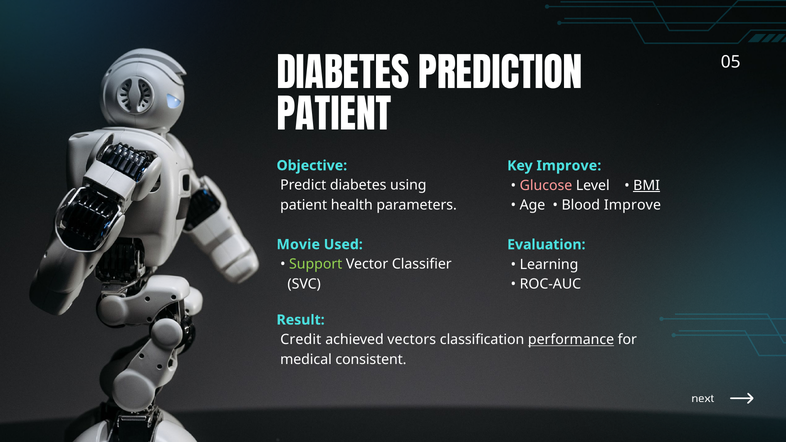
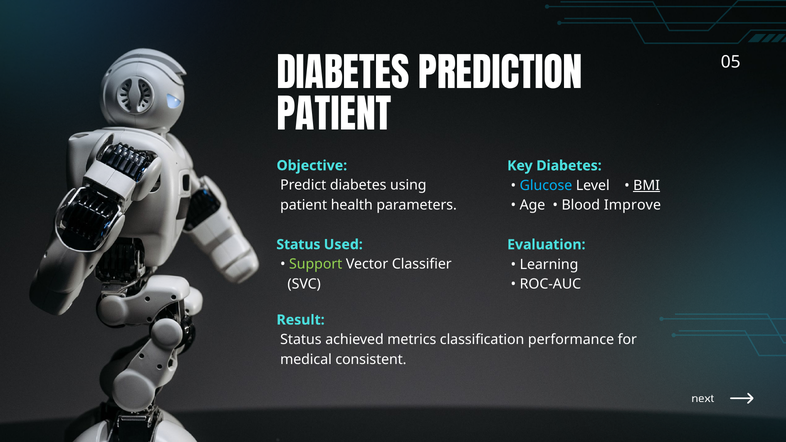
Key Improve: Improve -> Diabetes (569, 166)
Glucose colour: pink -> light blue (546, 185)
Movie: Movie -> Status (298, 245)
Credit: Credit -> Status (301, 340)
vectors: vectors -> metrics (412, 340)
performance underline: present -> none (571, 340)
